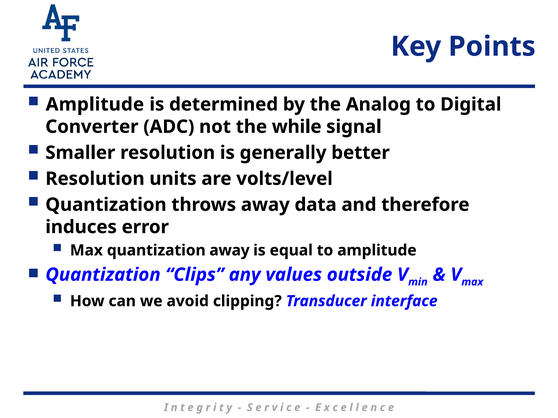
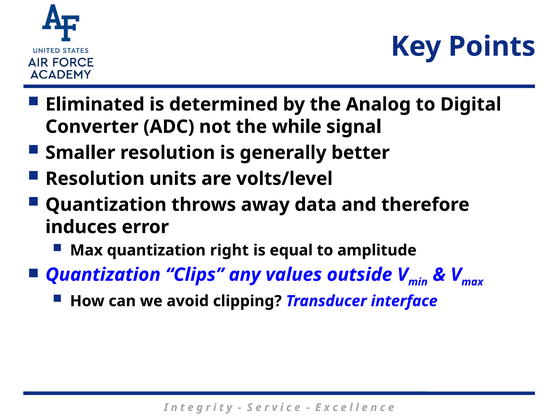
Amplitude: Amplitude -> Eliminated (95, 105)
quantization away: away -> right (229, 251)
